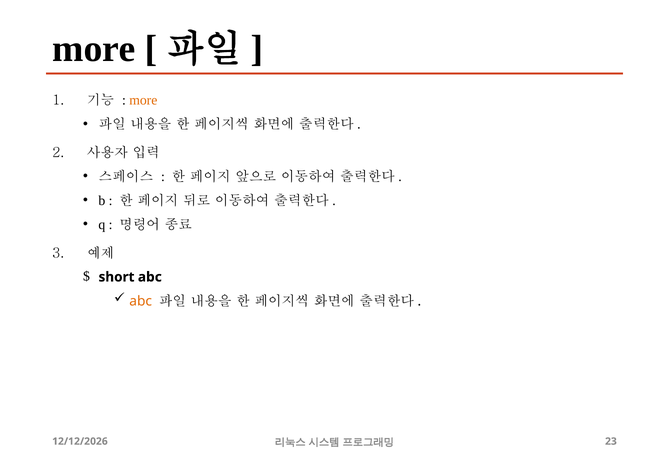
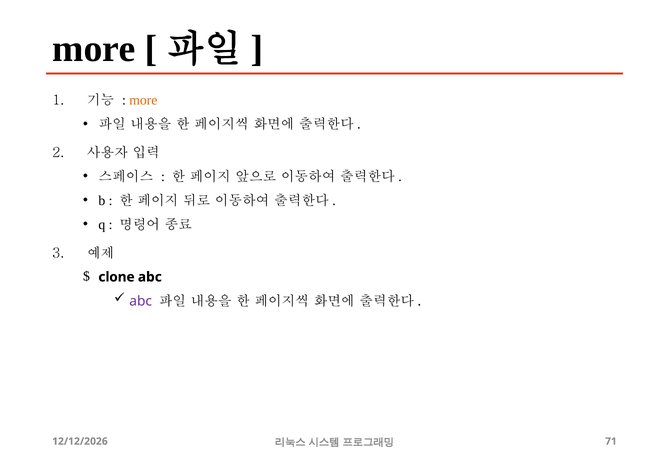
short: short -> clone (116, 277)
abc colour: orange -> purple (141, 301)
23: 23 -> 71 (611, 441)
